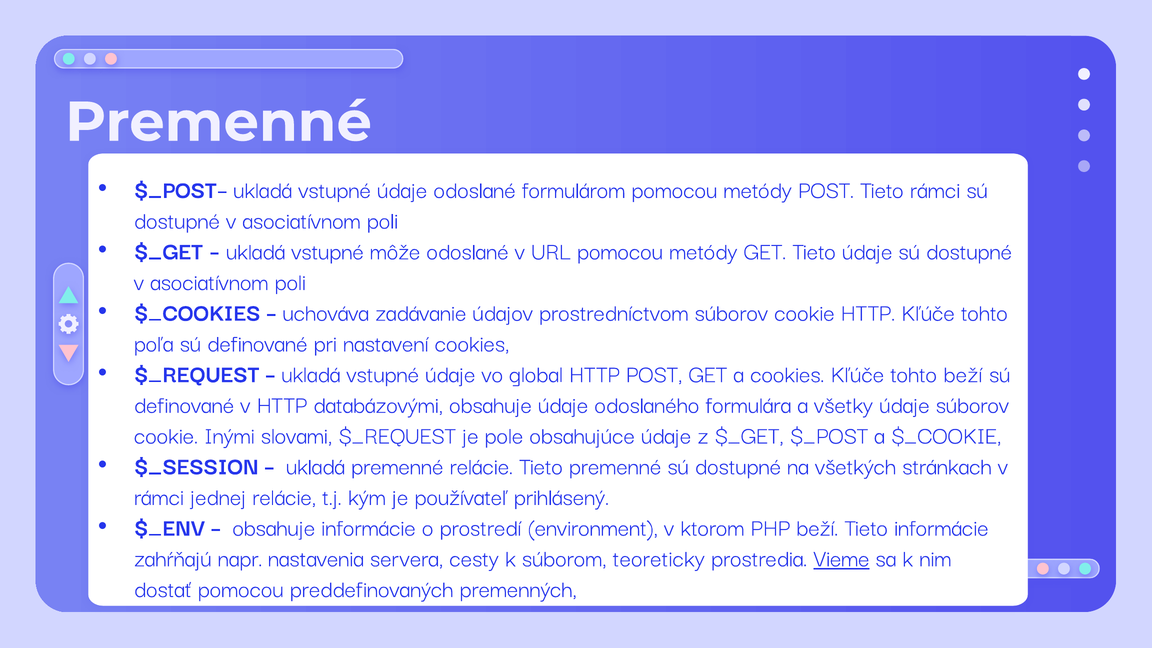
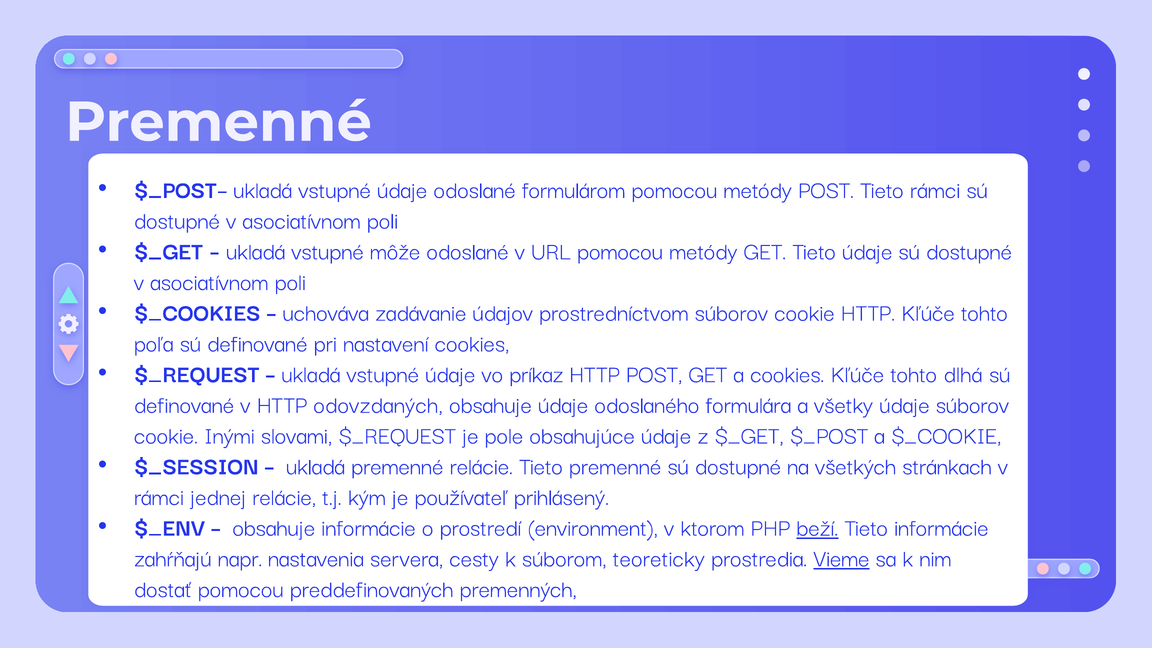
global: global -> príkaz (536, 374)
tohto beží: beží -> dlhá (963, 374)
databázovými: databázovými -> odovzdaných (378, 404)
beží underline: none -> present (817, 527)
